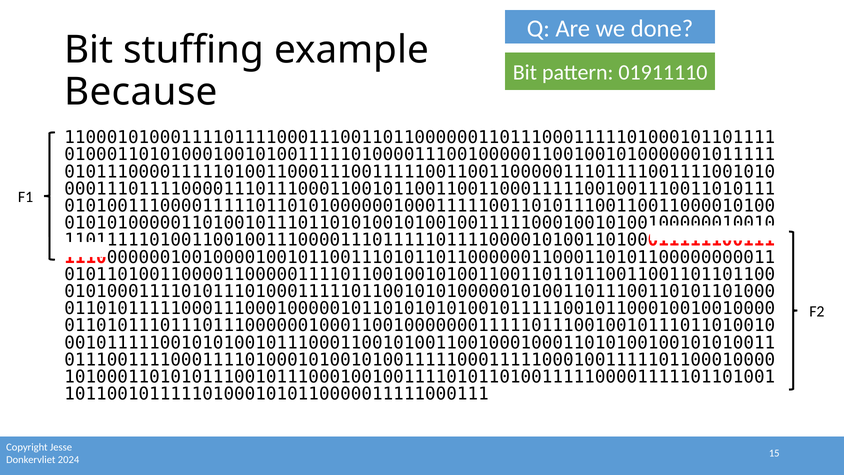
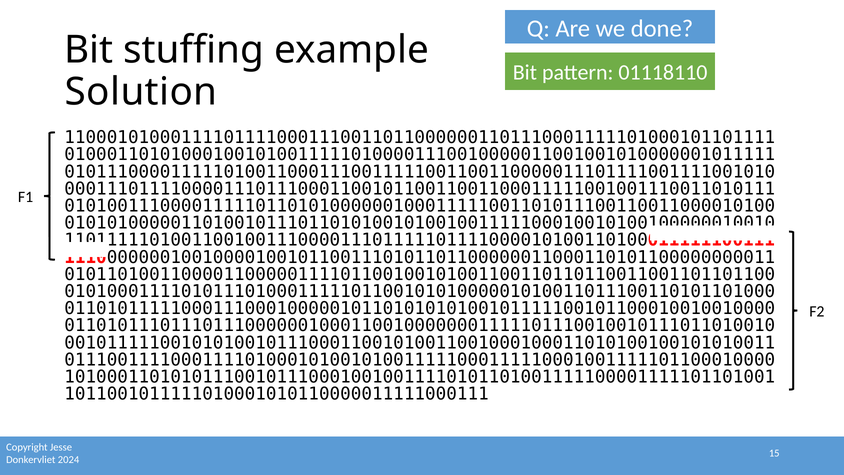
01911110: 01911110 -> 01118110 (663, 73)
Because: Because -> Solution (141, 92)
